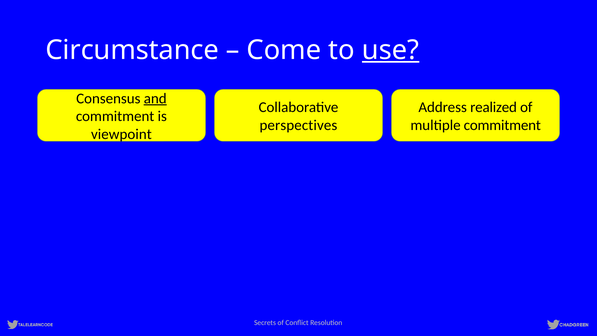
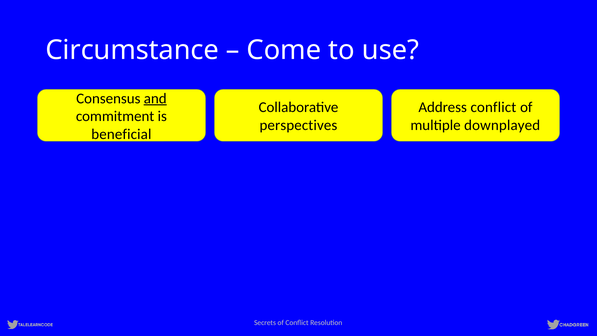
use underline: present -> none (391, 50)
Address realized: realized -> conflict (493, 107)
multiple commitment: commitment -> downplayed (502, 125)
viewpoint: viewpoint -> beneficial (121, 134)
